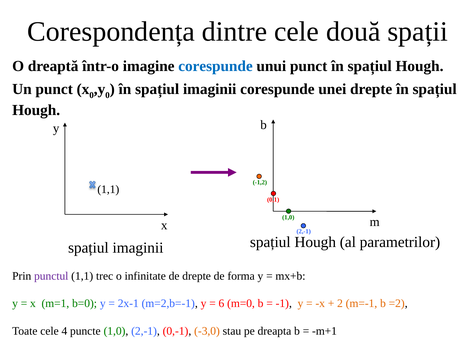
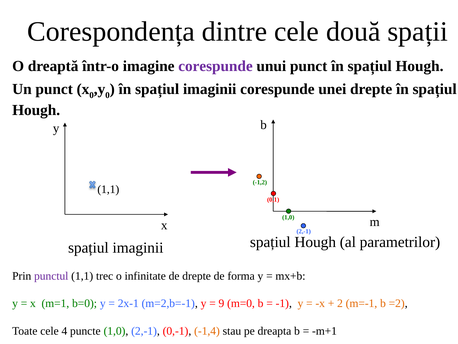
corespunde colour: blue -> purple (216, 66)
6: 6 -> 9 (221, 303)
-3,0: -3,0 -> -1,4 (207, 331)
